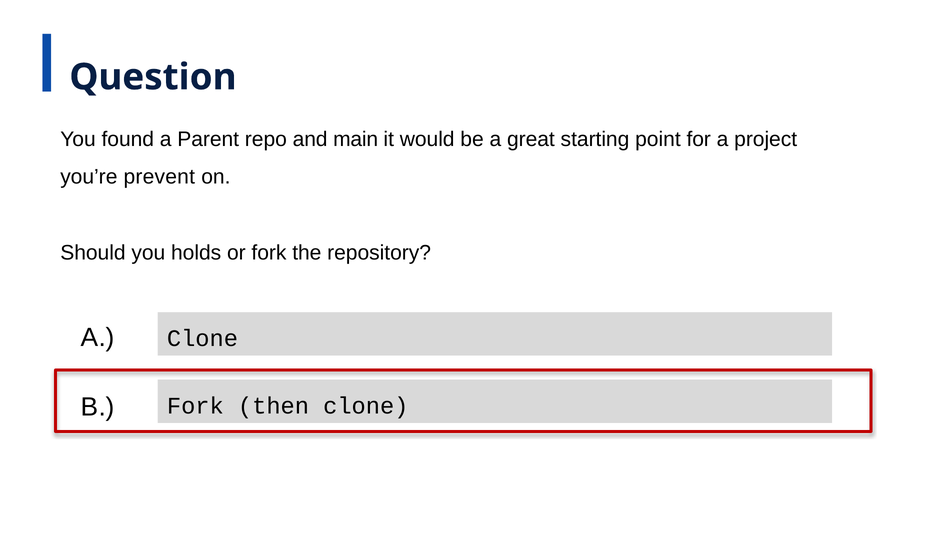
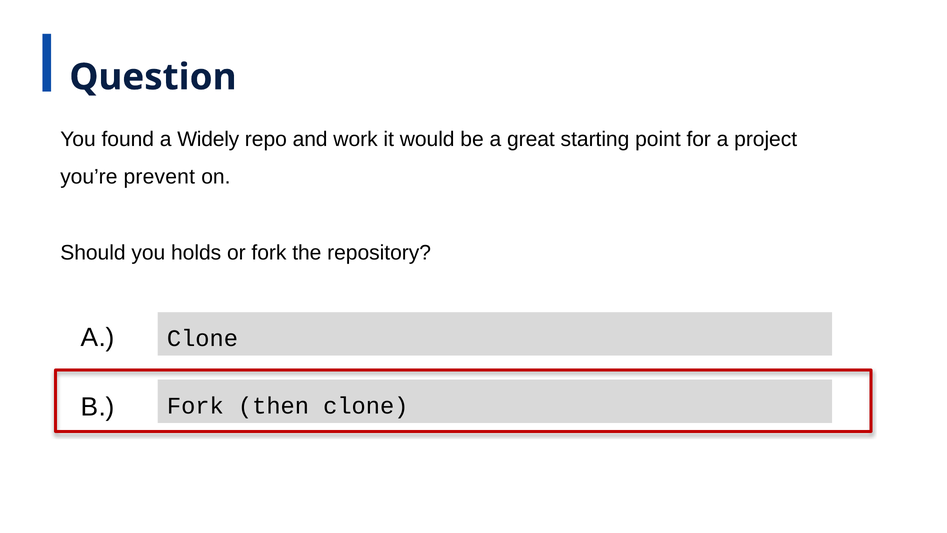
Parent: Parent -> Widely (208, 139)
main: main -> work (356, 139)
